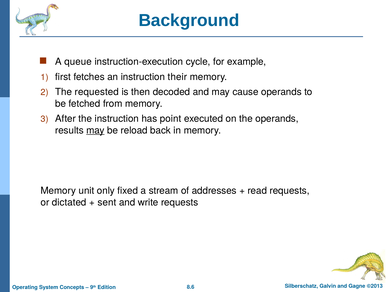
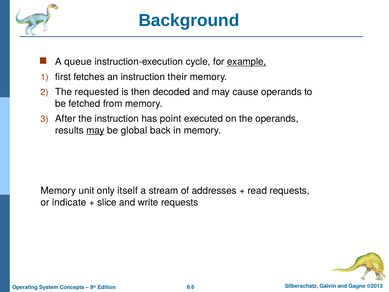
example underline: none -> present (247, 62)
reload: reload -> global (134, 130)
fixed: fixed -> itself (128, 191)
dictated: dictated -> indicate (69, 202)
sent: sent -> slice (107, 202)
